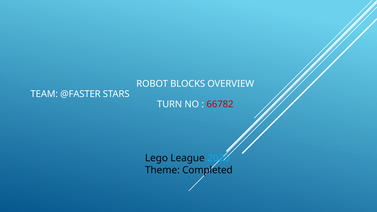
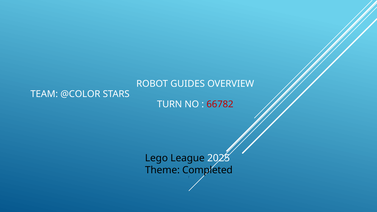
BLOCKS: BLOCKS -> GUIDES (188, 84)
@FASTER: @FASTER -> @COLOR (80, 94)
2025 colour: light blue -> white (219, 158)
